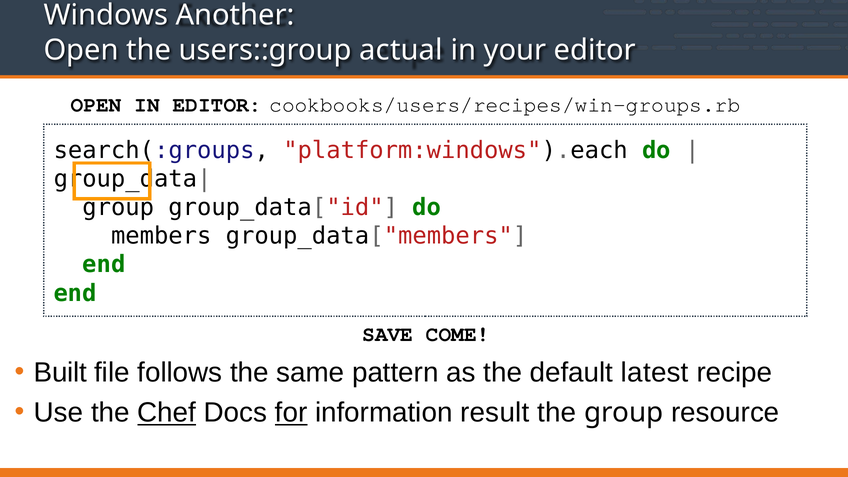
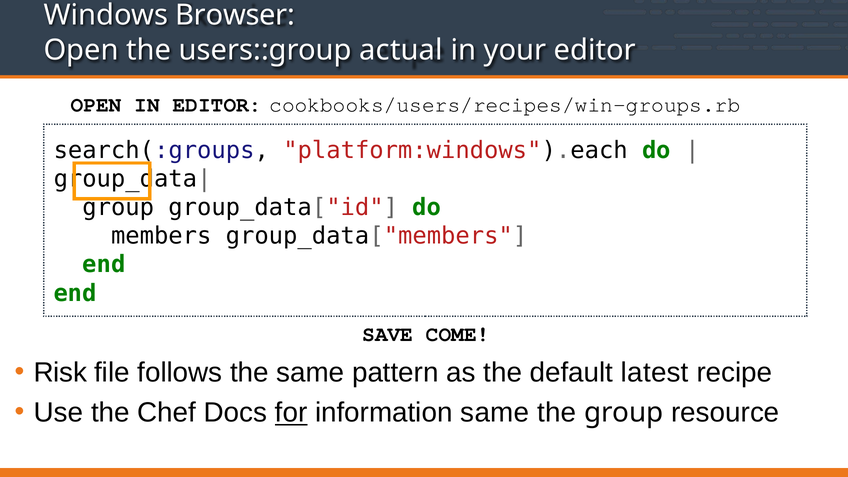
Another: Another -> Browser (235, 15)
Built: Built -> Risk (60, 372)
Chef underline: present -> none (167, 413)
information result: result -> same (495, 413)
